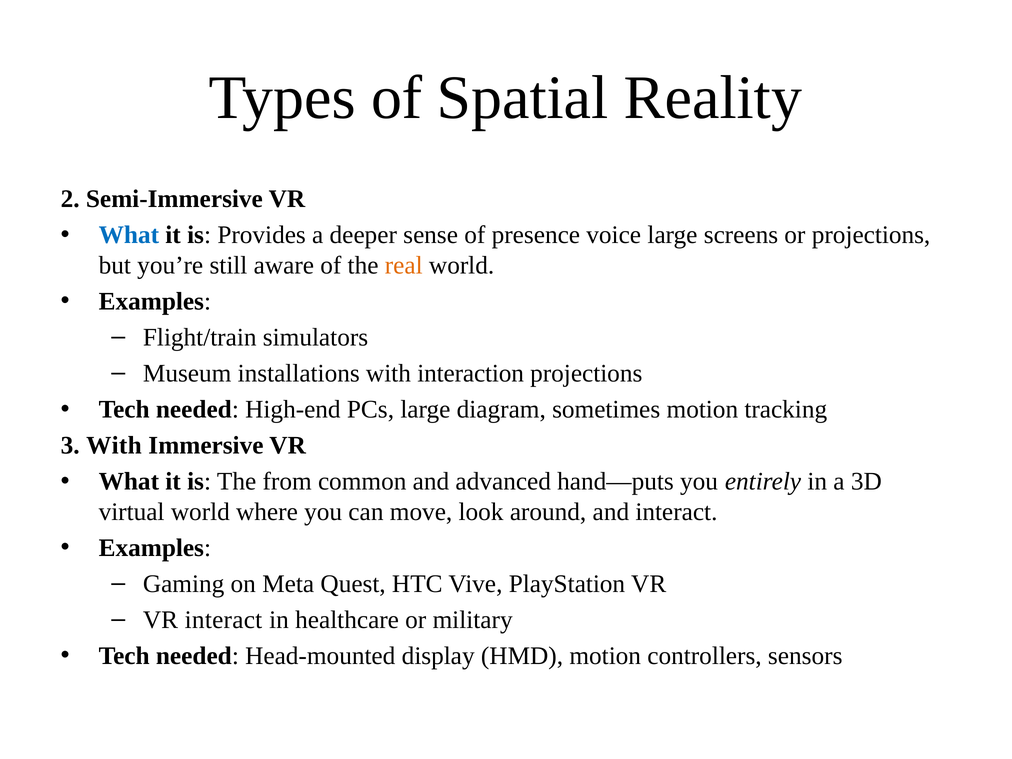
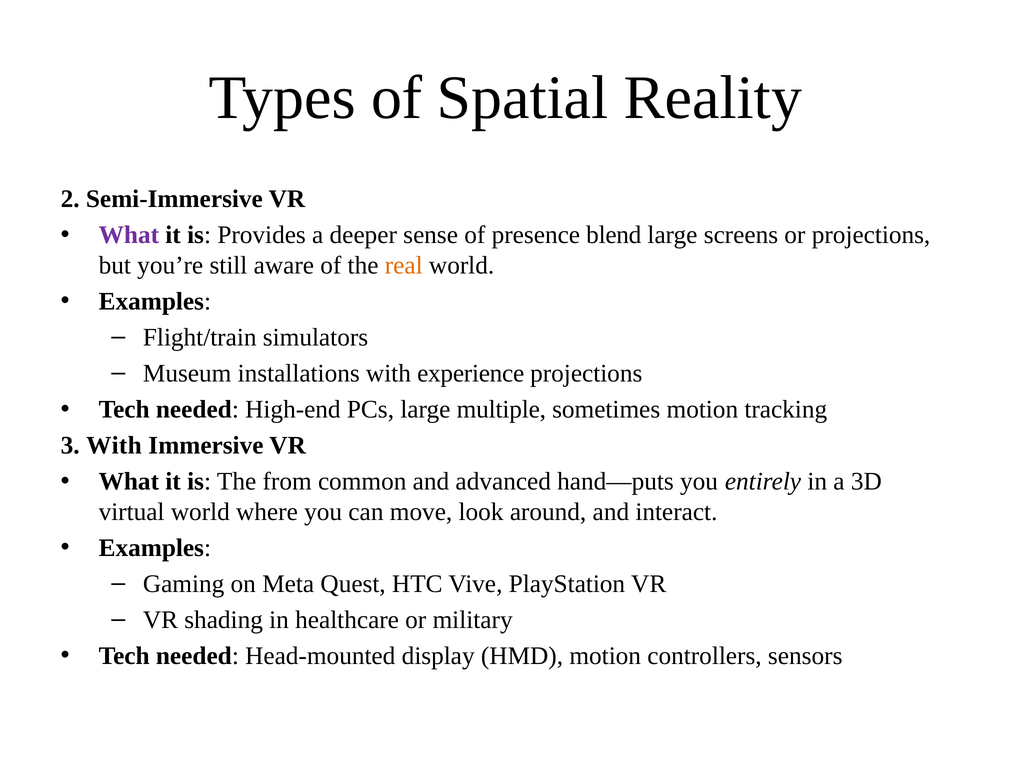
What colour: blue -> purple (129, 235)
voice: voice -> blend (614, 235)
interaction: interaction -> experience (471, 374)
diagram: diagram -> multiple (501, 410)
VR interact: interact -> shading (224, 620)
